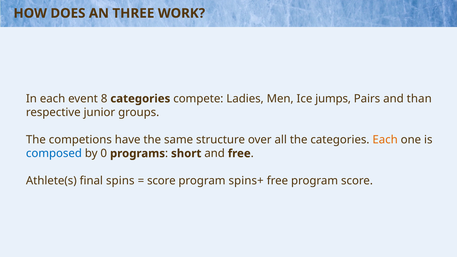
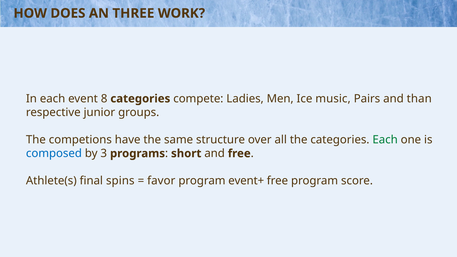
jumps: jumps -> music (333, 99)
Each colour: orange -> green (385, 140)
0: 0 -> 3 (104, 154)
score: score -> favor (161, 181)
spins+: spins+ -> event+ (246, 181)
